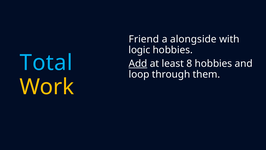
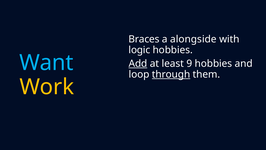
Friend: Friend -> Braces (144, 39)
Total: Total -> Want (46, 63)
8: 8 -> 9 (189, 63)
through underline: none -> present (171, 74)
